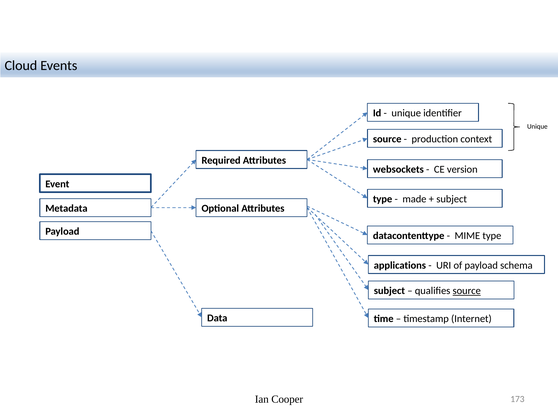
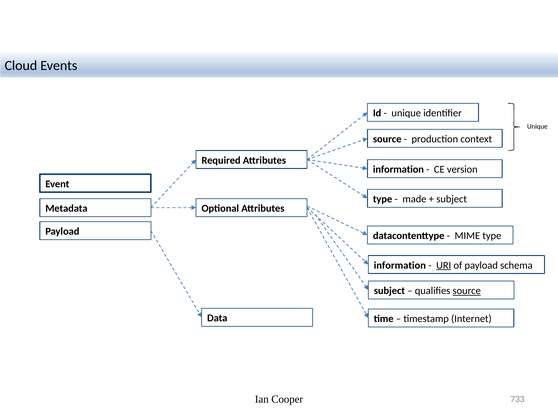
websockets: websockets -> information (398, 170)
applications: applications -> information (400, 266)
URI underline: none -> present (444, 266)
173: 173 -> 733 (517, 400)
